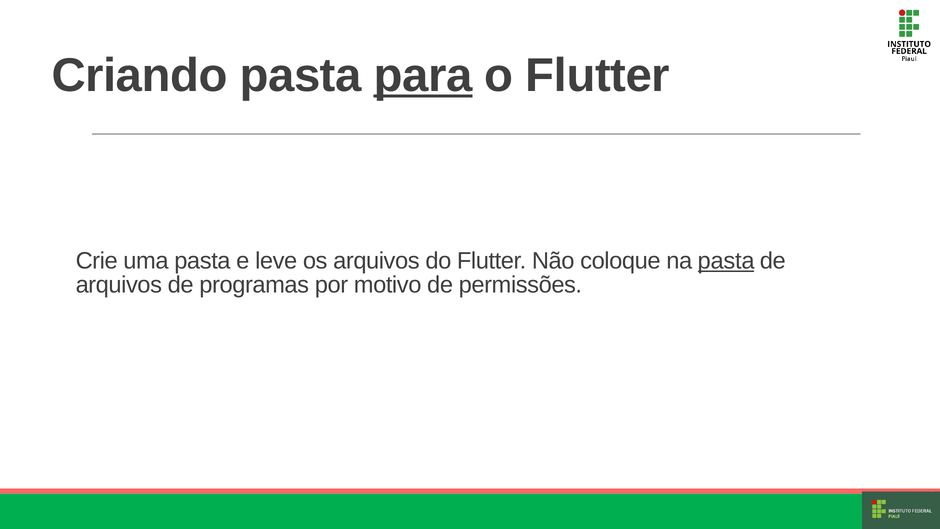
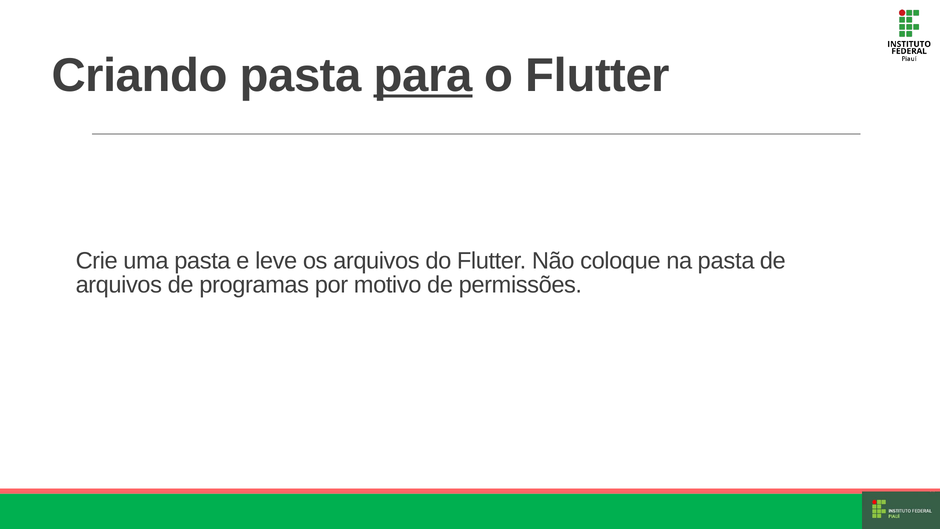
pasta underline: present -> none (726, 261)
